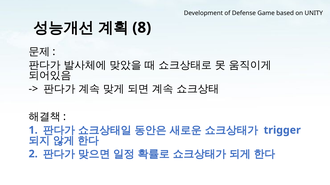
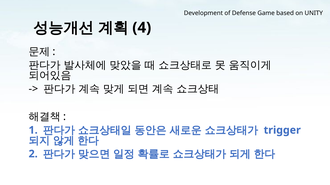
8: 8 -> 4 (142, 28)
